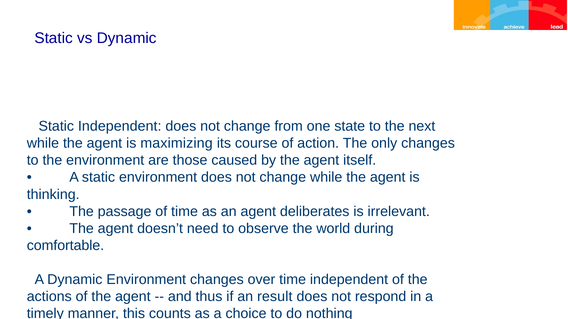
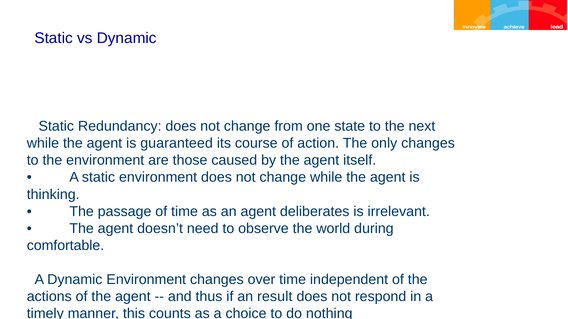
Static Independent: Independent -> Redundancy (120, 126)
maximizing: maximizing -> guaranteed (177, 144)
